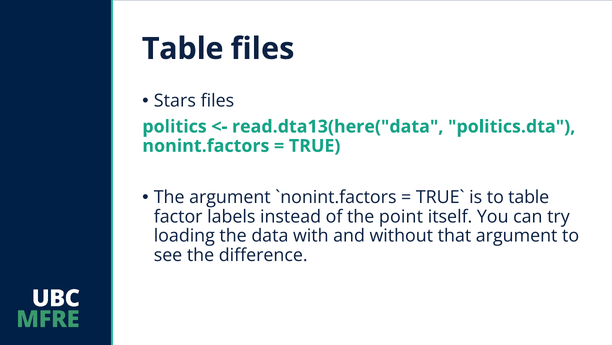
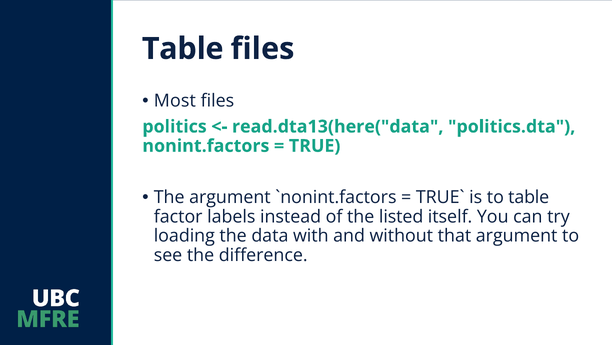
Stars: Stars -> Most (175, 101)
point: point -> listed (401, 216)
